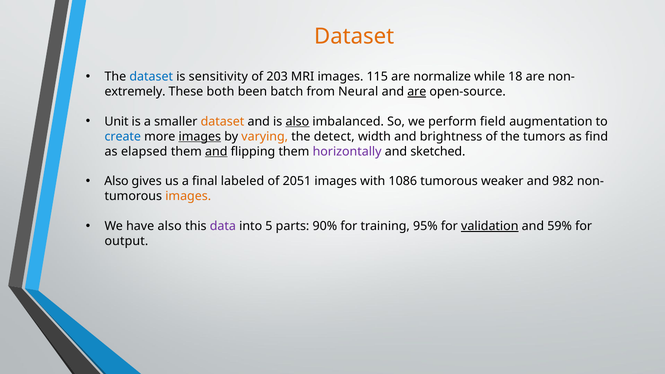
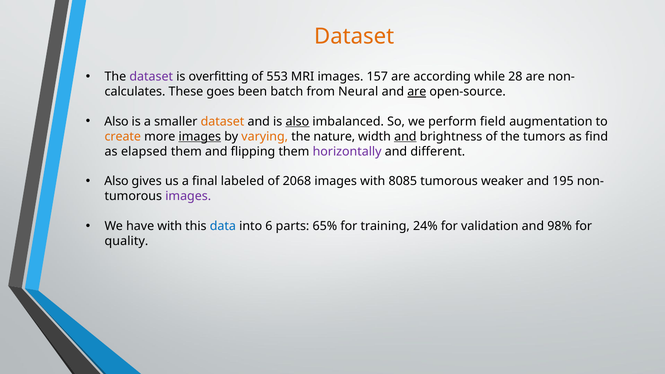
dataset colour: blue -> purple (151, 77)
sensitivity: sensitivity -> overfitting (218, 77)
203: 203 -> 553 (277, 77)
115: 115 -> 157 (377, 77)
normalize: normalize -> according (442, 77)
18: 18 -> 28 (515, 77)
extremely: extremely -> calculates (135, 92)
both: both -> goes (221, 92)
Unit: Unit -> Also (116, 121)
create colour: blue -> orange (123, 136)
detect: detect -> nature (334, 136)
and underline: none -> present (405, 136)
and underline: present -> none (216, 151)
sketched: sketched -> different (438, 151)
2051: 2051 -> 2068 (297, 181)
1086: 1086 -> 8085 (403, 181)
982: 982 -> 195 (563, 181)
images colour: orange -> purple (188, 196)
have also: also -> with (170, 226)
data colour: purple -> blue (223, 226)
5: 5 -> 6 (269, 226)
90%: 90% -> 65% (325, 226)
95%: 95% -> 24% (425, 226)
validation underline: present -> none (490, 226)
59%: 59% -> 98% (560, 226)
output: output -> quality (126, 241)
